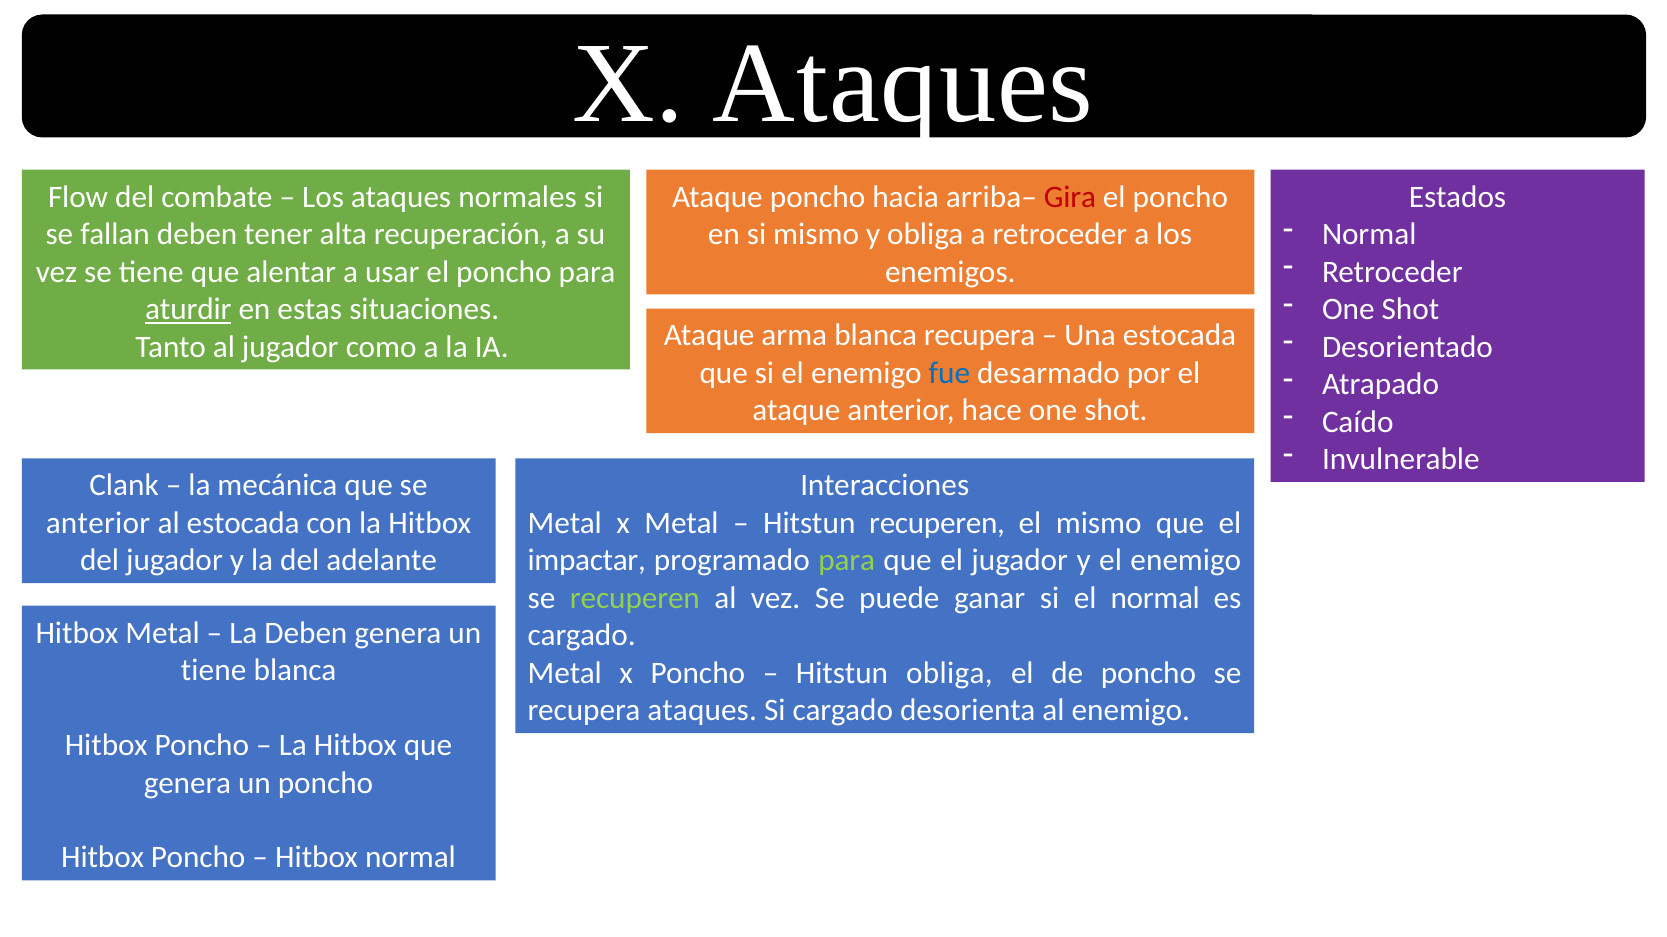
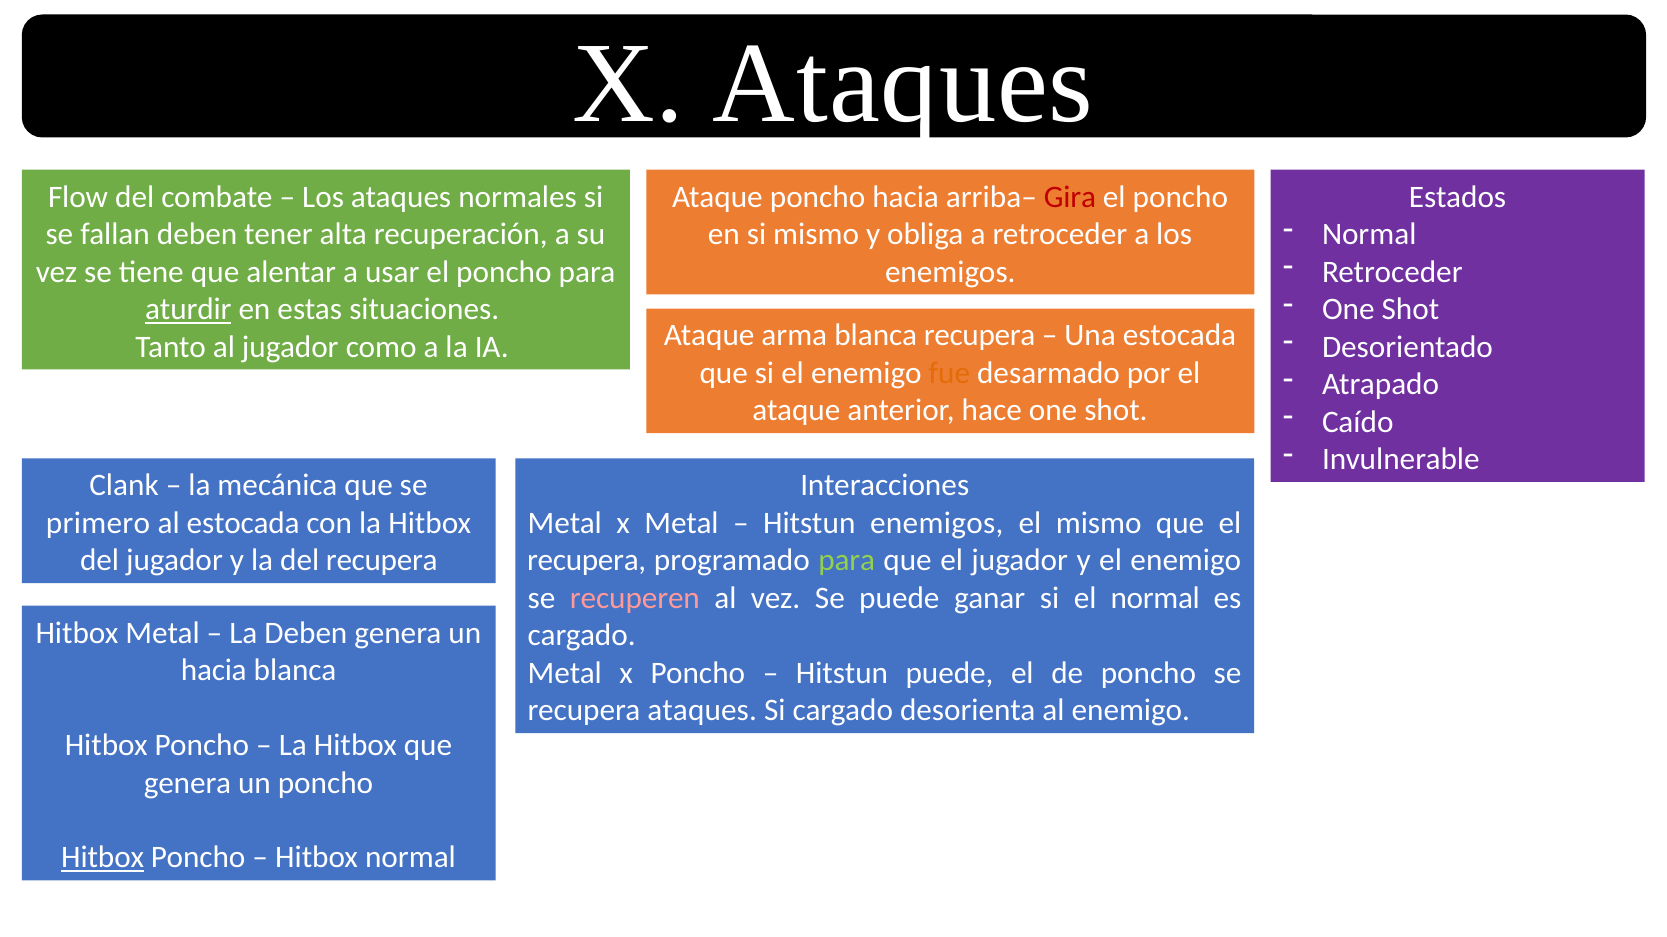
fue colour: blue -> orange (949, 373)
anterior: anterior -> primero (98, 523)
Hitstun recuperen: recuperen -> enemigos (937, 523)
del adelante: adelante -> recupera (382, 561)
impactar: impactar -> recupera (587, 561)
recuperen colour: light green -> pink (635, 598)
tiene: tiene -> hacia (214, 671)
Hitstun obliga: obliga -> puede (950, 673)
Hitbox underline: none -> present (103, 858)
